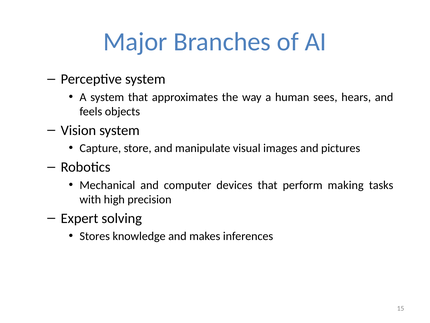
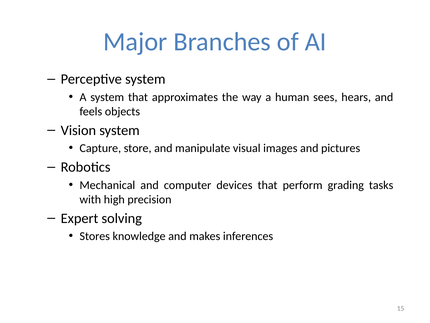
making: making -> grading (346, 185)
